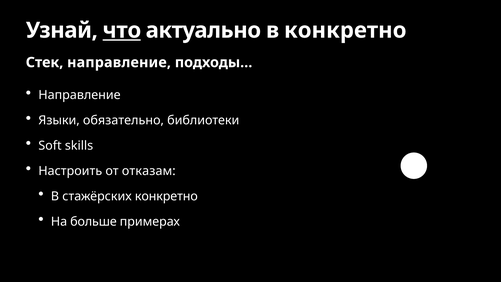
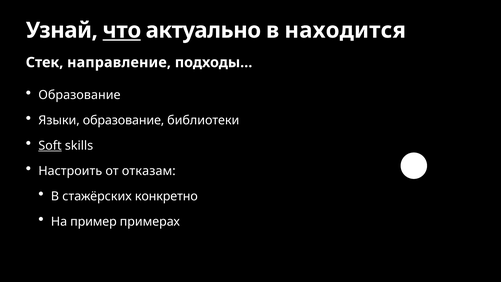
в конкретно: конкретно -> находится (345, 30)
Направление: Направление -> Образование (79, 95)
Языки обязательно: обязательно -> образование (124, 120)
Soft underline: none -> present (50, 146)
больше: больше -> пример (93, 221)
